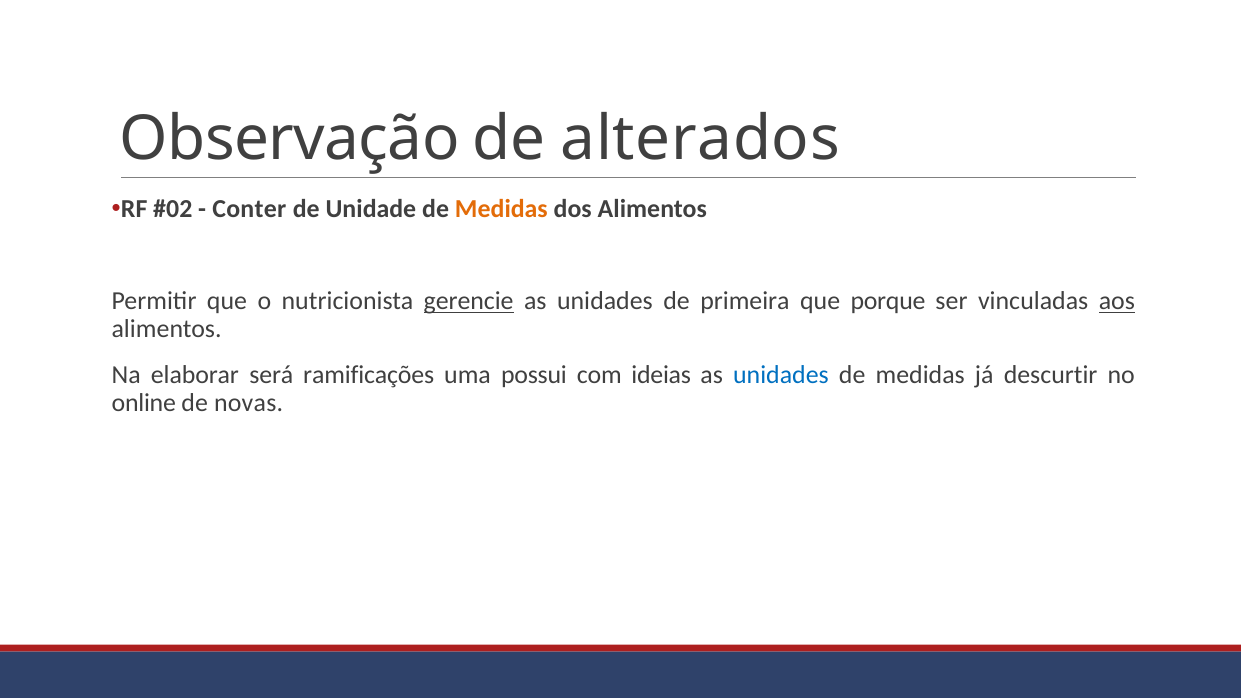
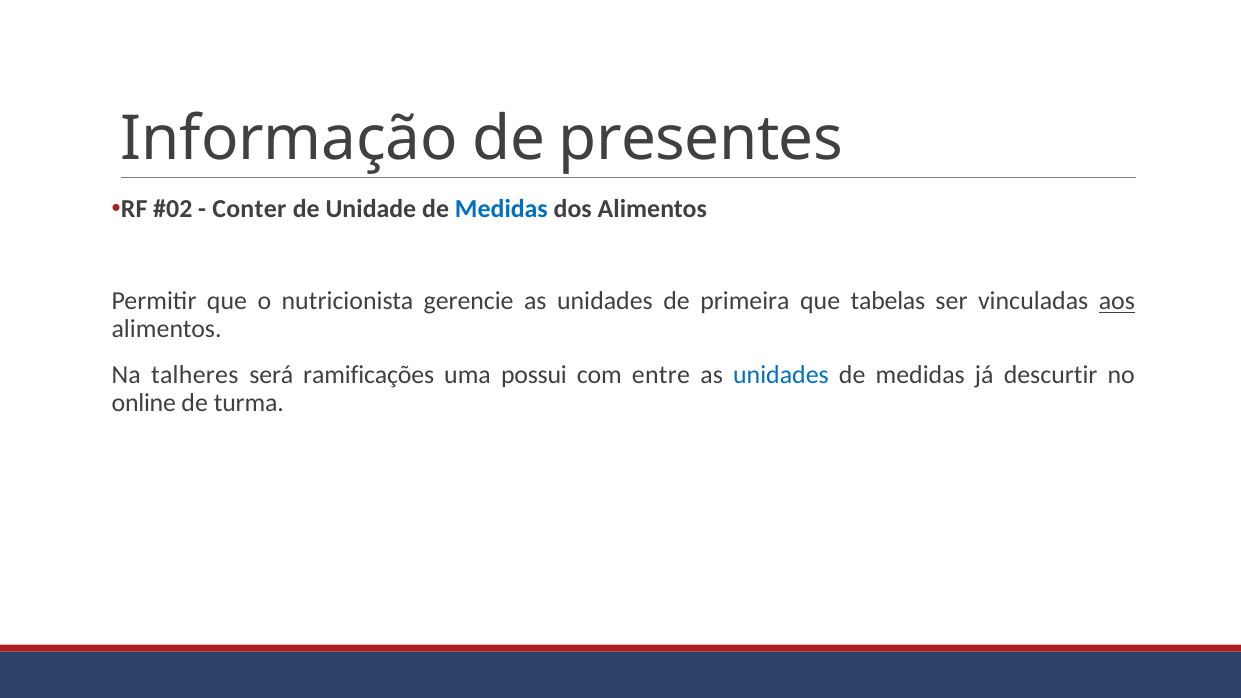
Observação: Observação -> Informação (289, 139)
alterados: alterados -> presentes (701, 139)
Medidas colour: orange -> blue (501, 209)
gerencie underline: present -> none (469, 301)
porque: porque -> tabelas (888, 301)
elaborar: elaborar -> talheres (195, 375)
ideias: ideias -> entre (661, 375)
novas: novas -> turma (249, 403)
